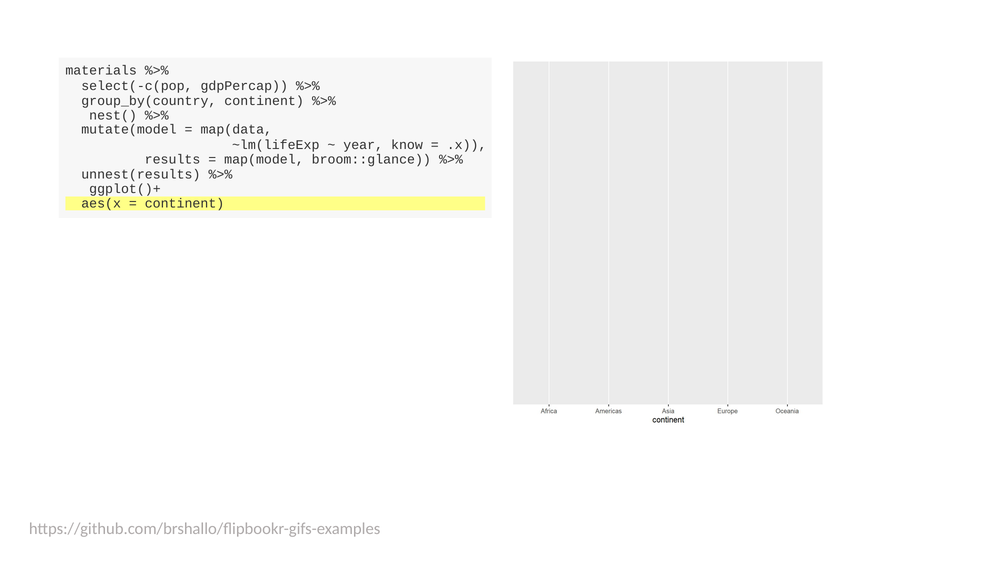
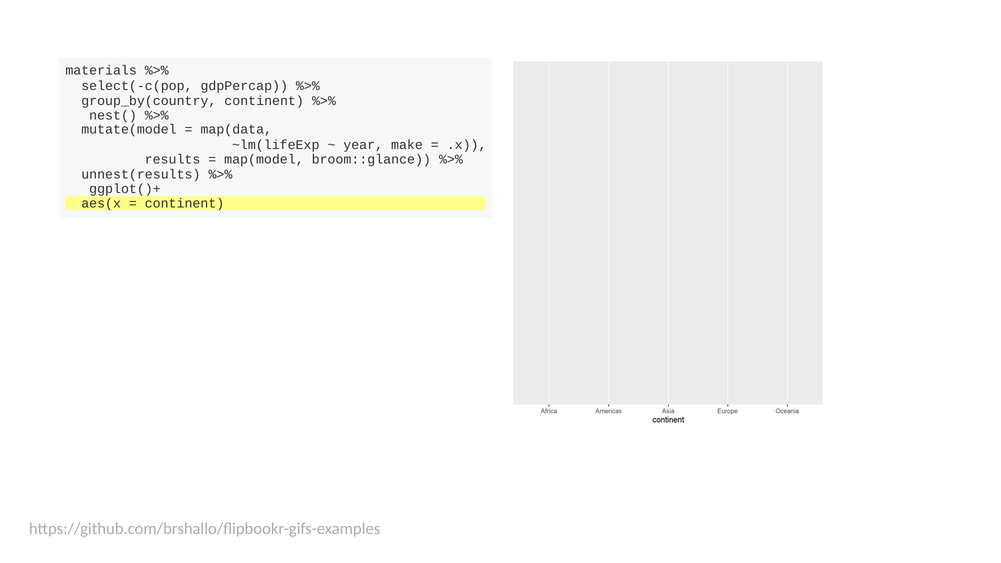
know: know -> make (407, 145)
